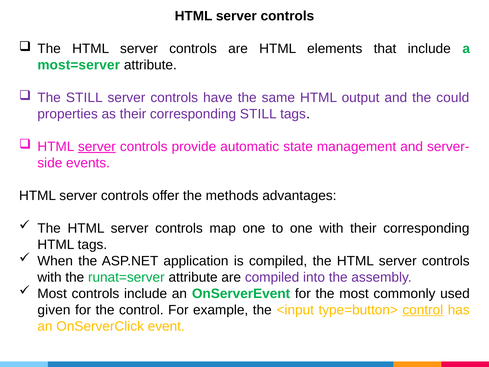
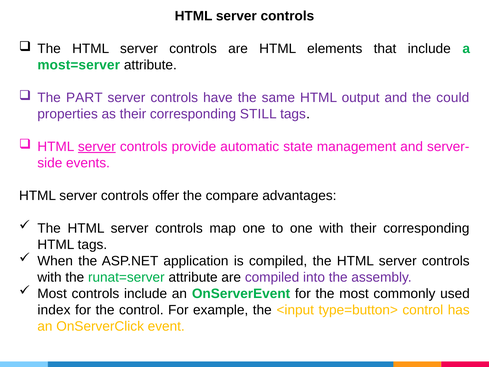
The STILL: STILL -> PART (84, 98)
methods: methods -> compare (232, 196)
given: given -> index (54, 310)
control underline: present -> none (423, 310)
